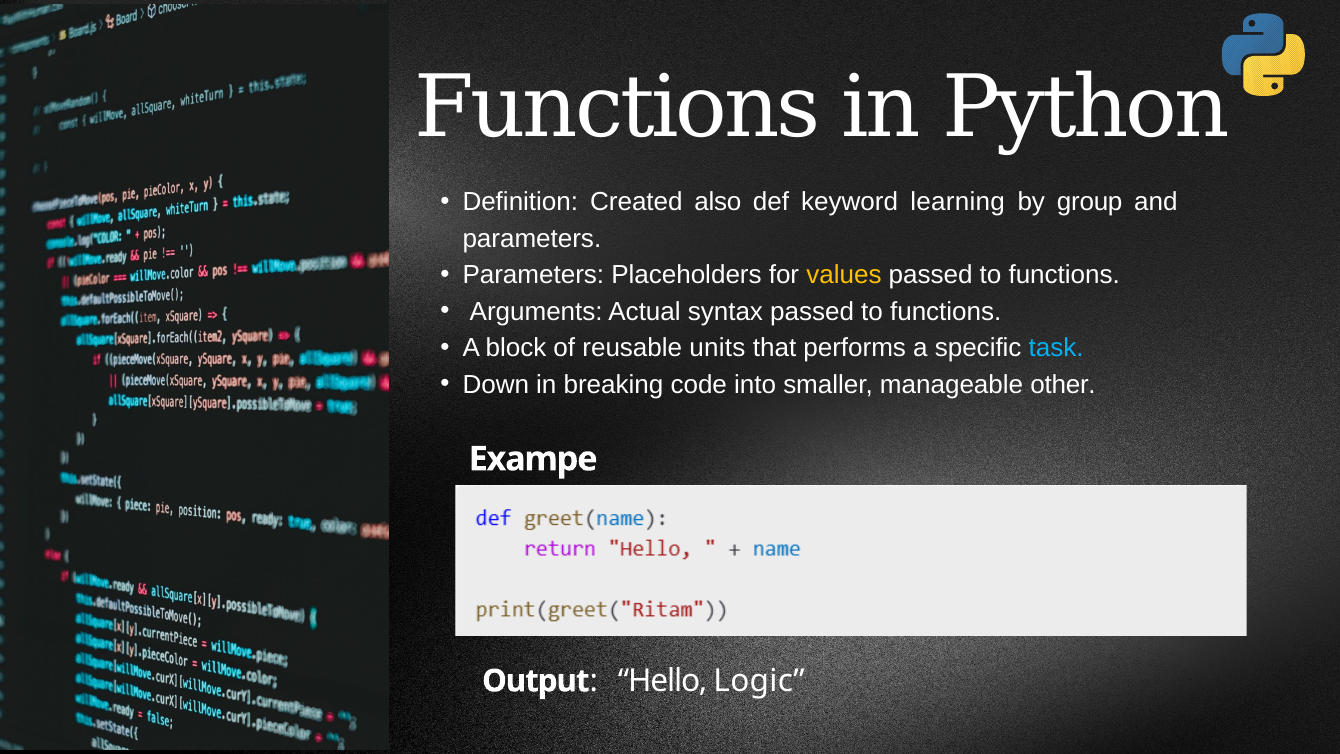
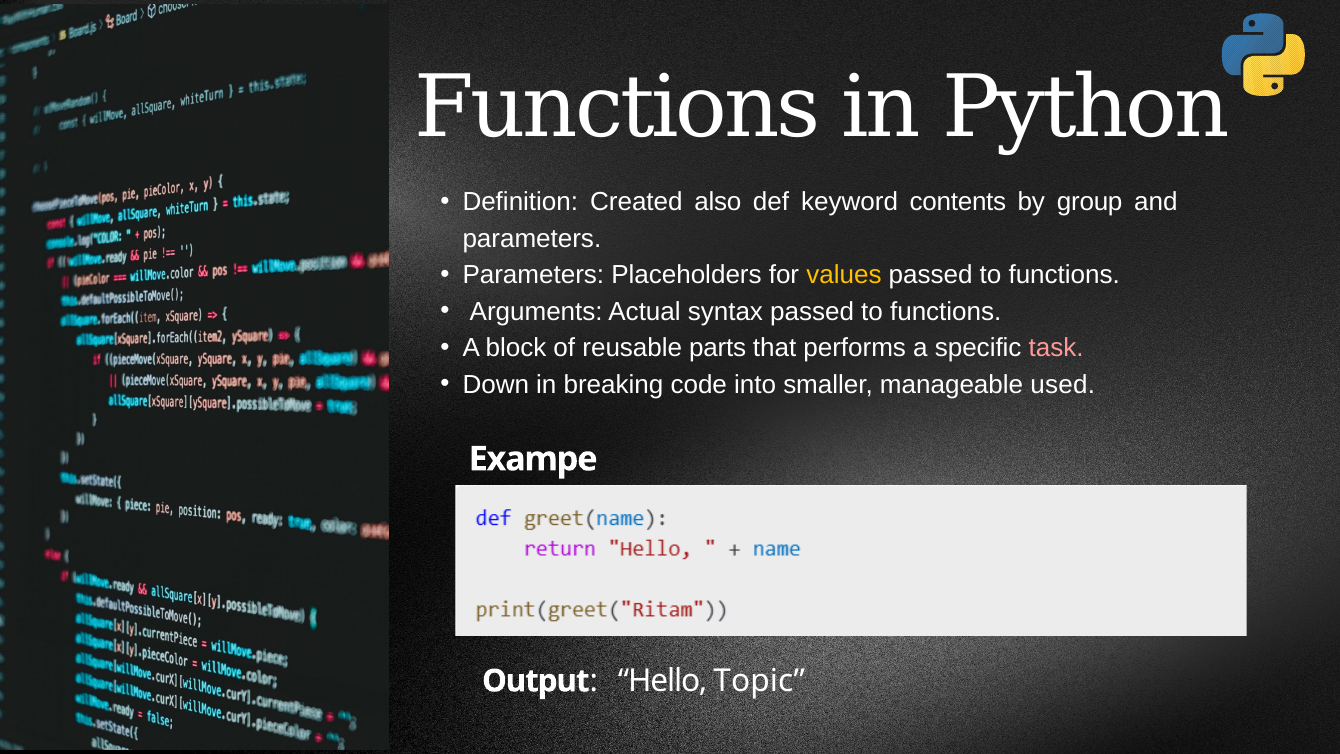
learning: learning -> contents (958, 202)
units: units -> parts (718, 348)
task colour: light blue -> pink (1056, 348)
other: other -> used (1063, 384)
Logic: Logic -> Topic (759, 681)
